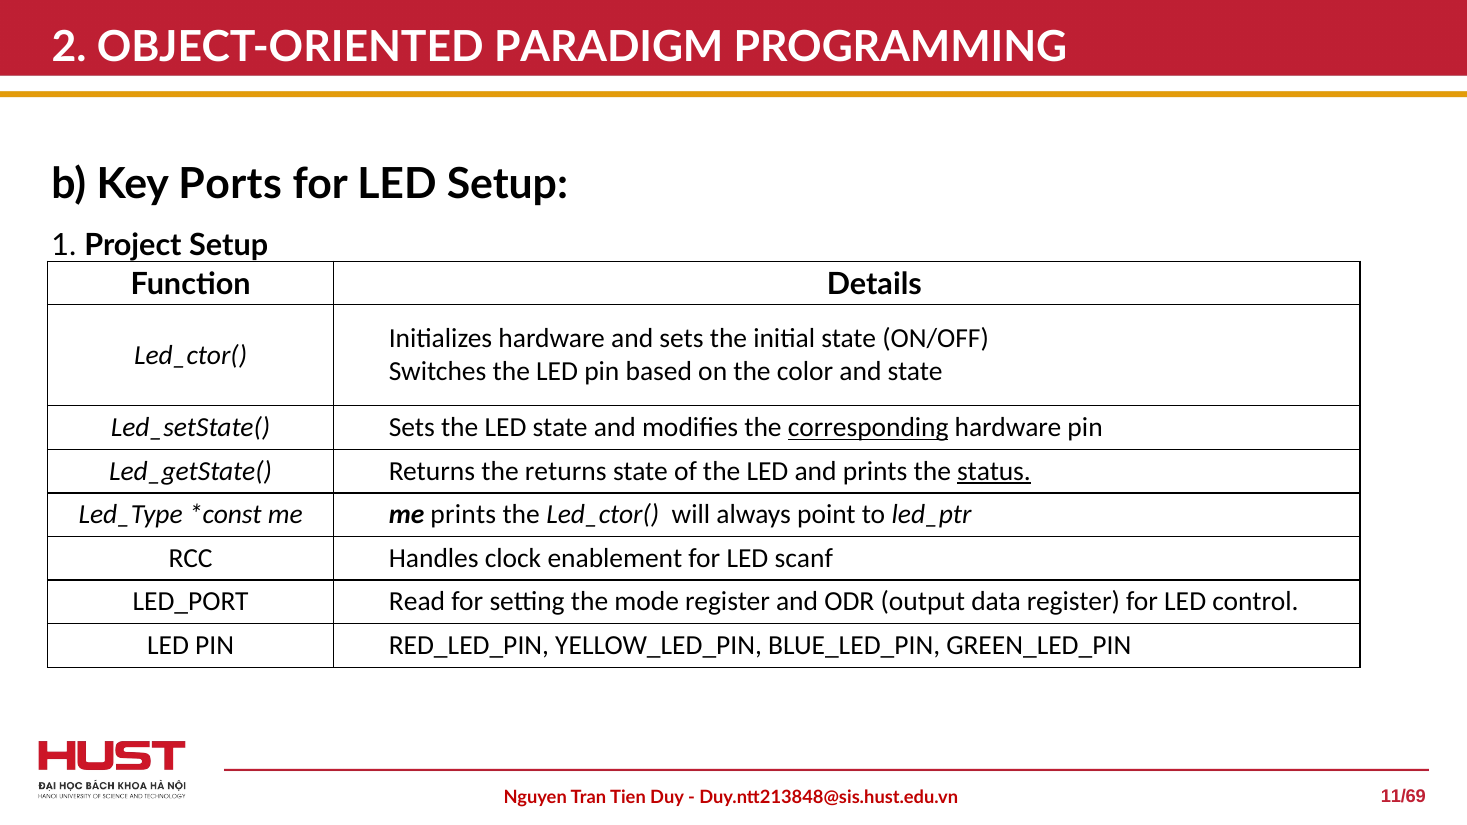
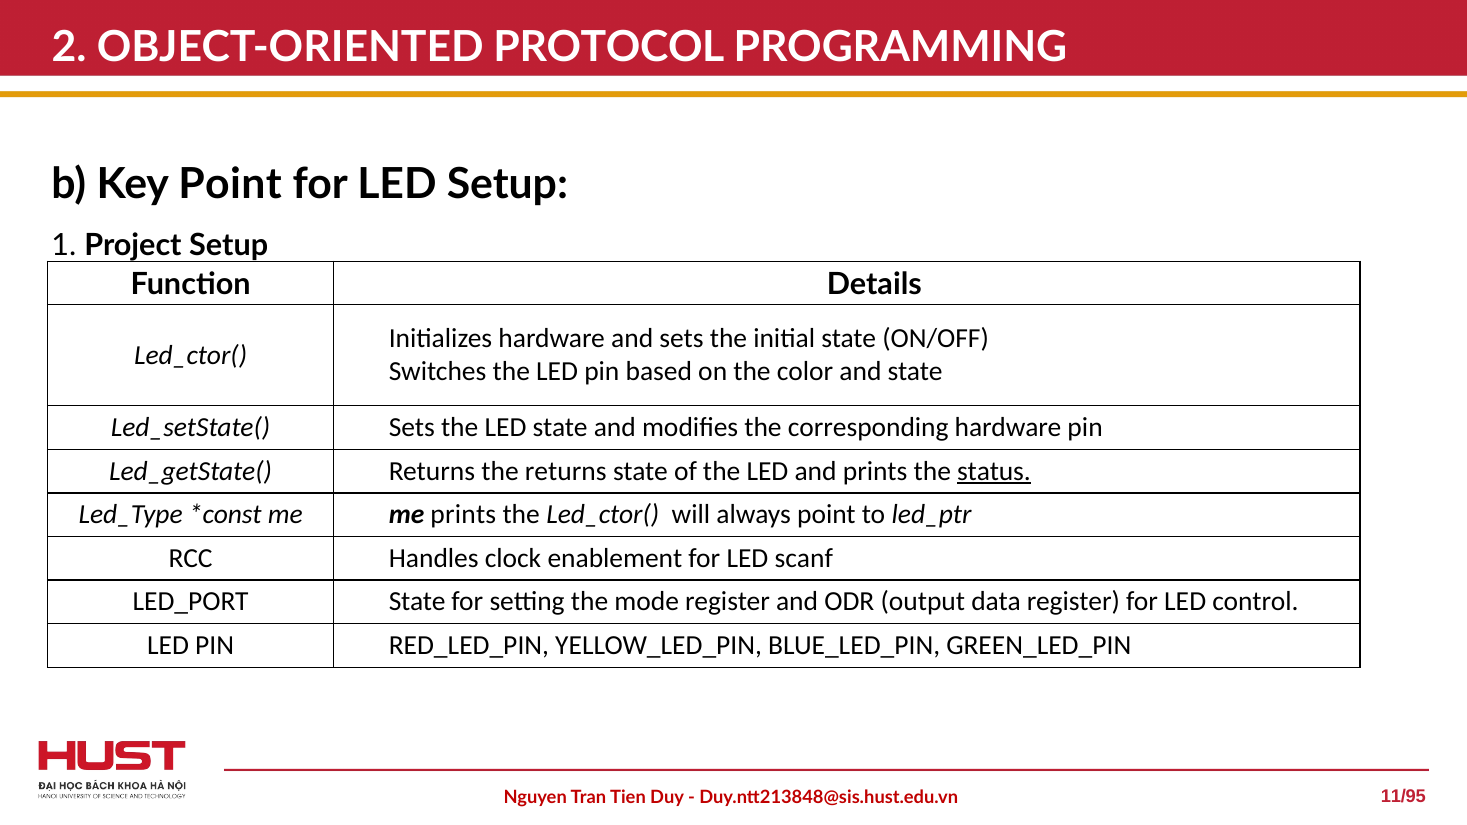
PARADIGM: PARADIGM -> PROTOCOL (609, 48)
Key Ports: Ports -> Point (230, 184)
corresponding underline: present -> none (868, 428)
Read: Read -> State (417, 602)
11/69: 11/69 -> 11/95 (1403, 797)
